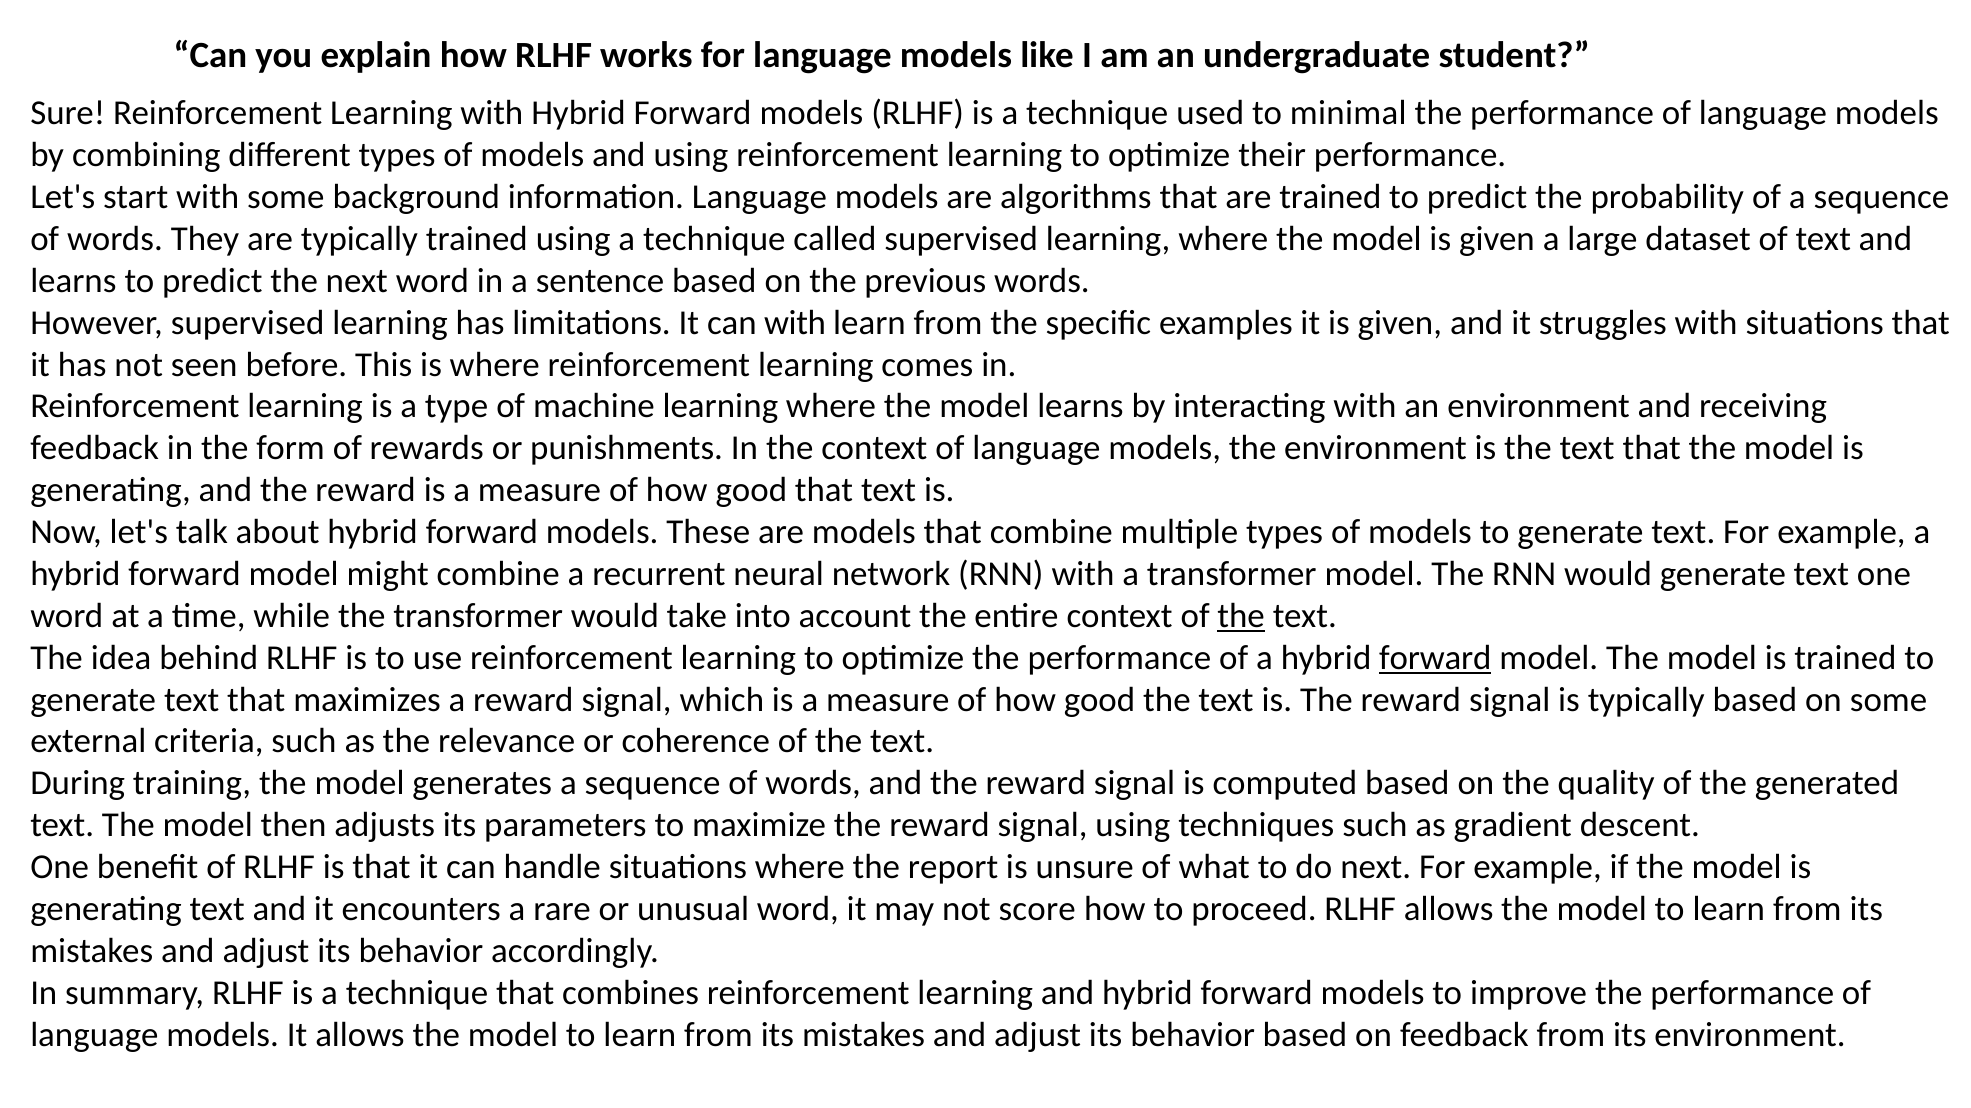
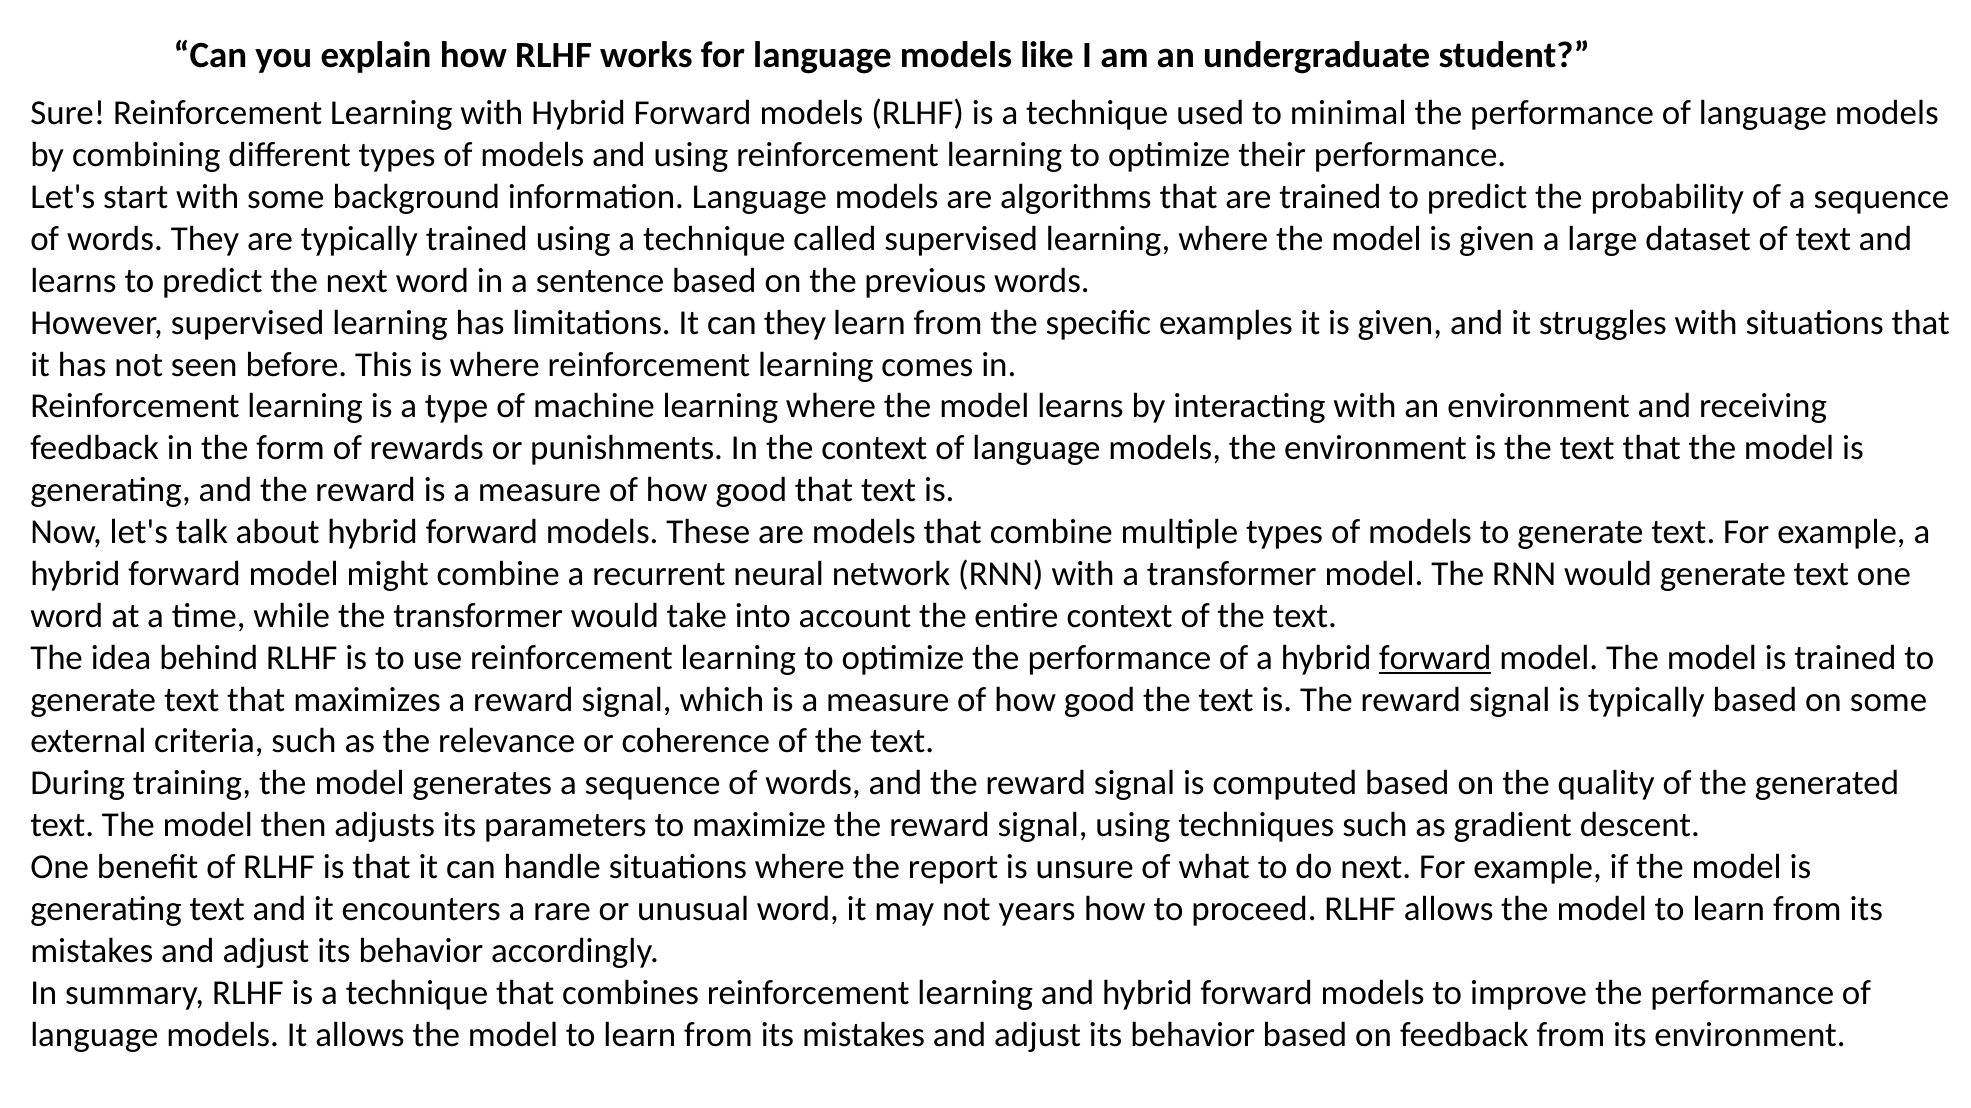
can with: with -> they (795, 323)
the underline: present -> none (1241, 616)
score: score -> years (1037, 910)
